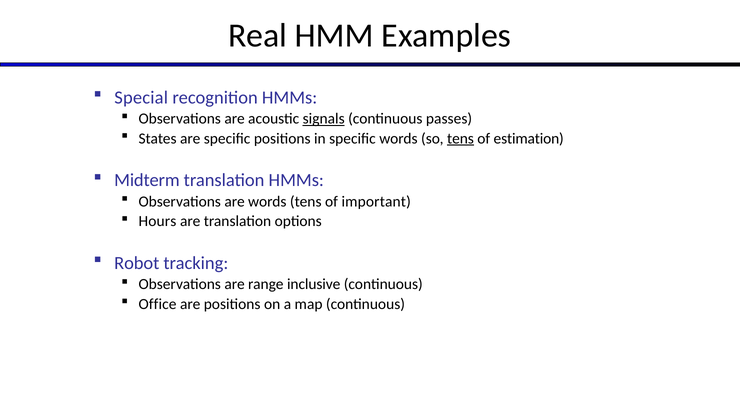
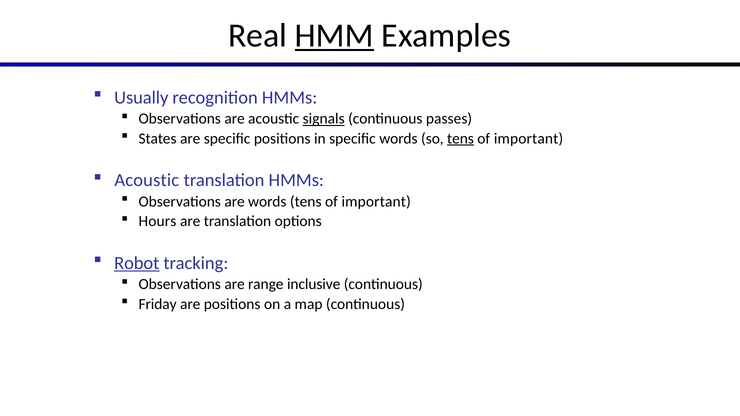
HMM underline: none -> present (334, 36)
Special: Special -> Usually (141, 97)
estimation: estimation -> important (529, 139)
Midterm: Midterm -> Acoustic (147, 180)
Robot underline: none -> present (137, 263)
Office: Office -> Friday (158, 304)
